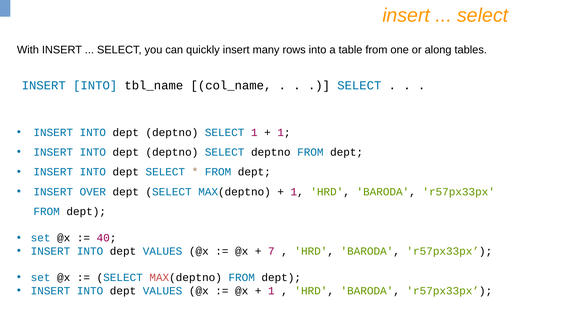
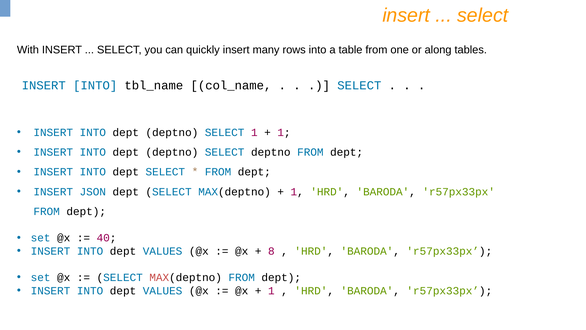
OVER: OVER -> JSON (93, 192)
7: 7 -> 8 (271, 251)
